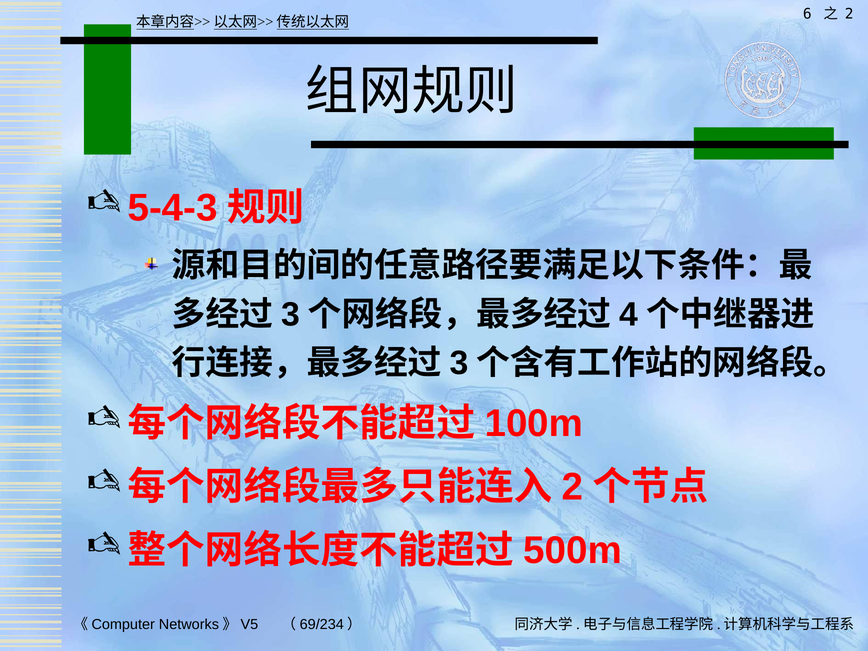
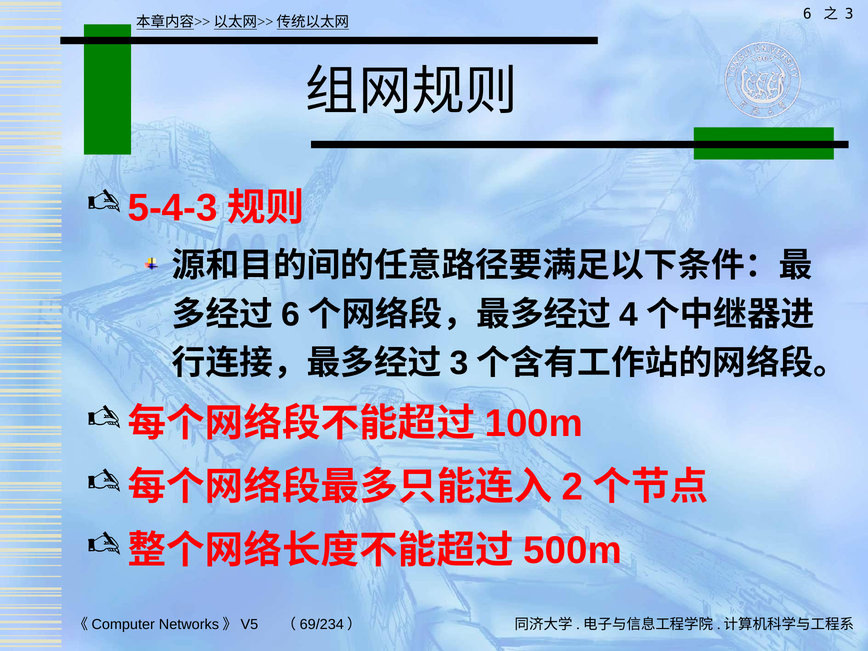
2: 2 -> 3 (849, 14)
3: 3 -> 6 (290, 314)
